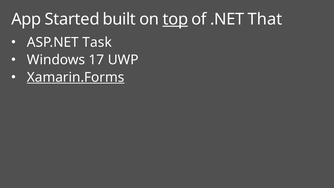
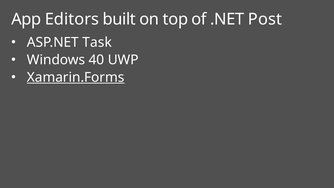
Started: Started -> Editors (72, 19)
top underline: present -> none (175, 19)
That: That -> Post (265, 19)
17: 17 -> 40 (96, 60)
